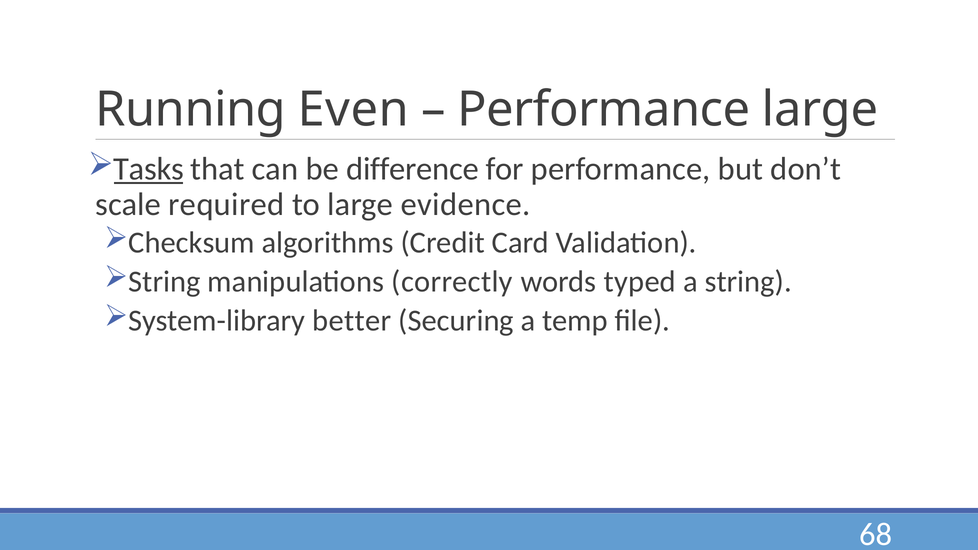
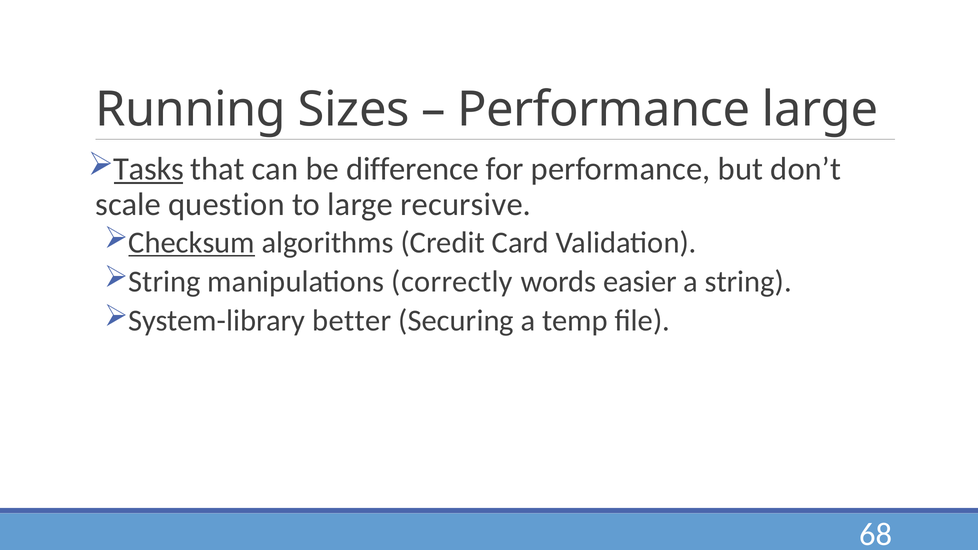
Even: Even -> Sizes (354, 110)
required: required -> question (227, 204)
evidence: evidence -> recursive (466, 204)
Checksum underline: none -> present (192, 243)
typed: typed -> easier (640, 282)
